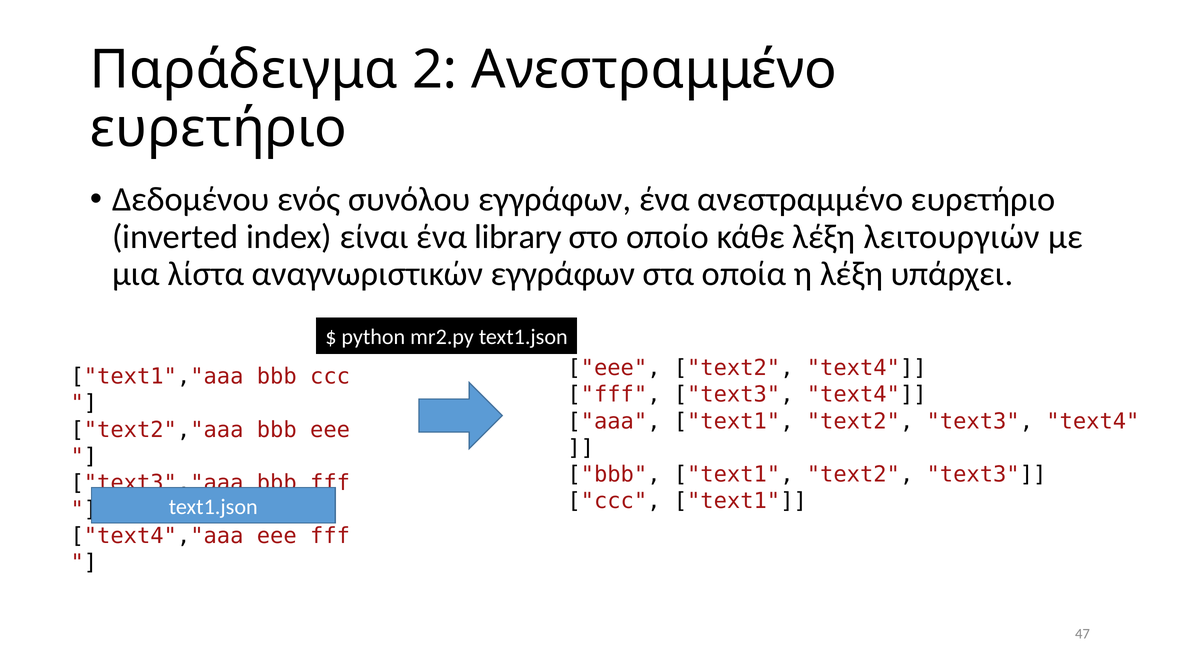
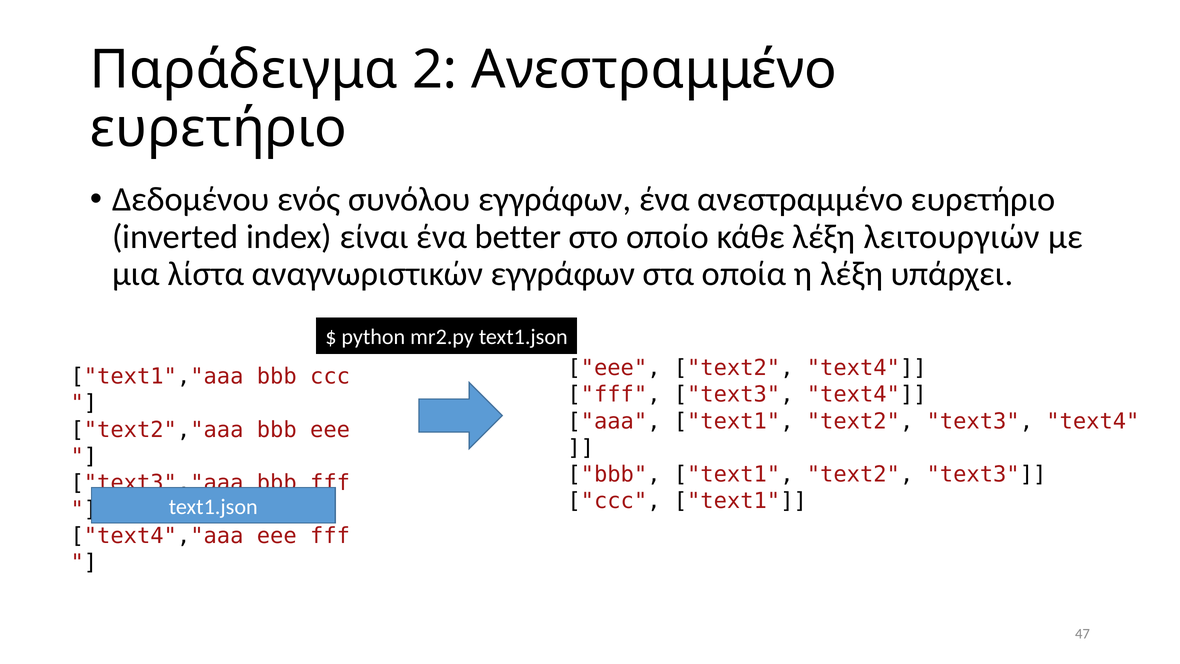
library: library -> better (518, 237)
